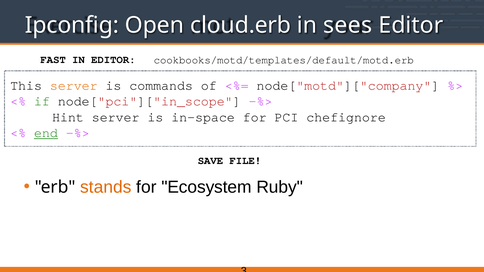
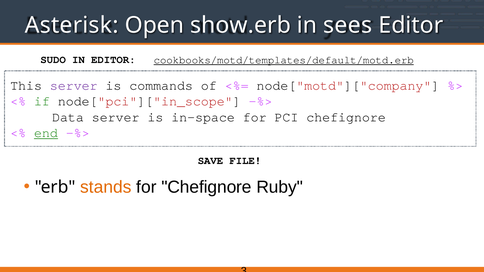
Ipconfig: Ipconfig -> Asterisk (72, 25)
cloud.erb: cloud.erb -> show.erb (240, 25)
FAST: FAST -> SUDO (53, 60)
cookbooks/motd/templates/default/motd.erb underline: none -> present (284, 60)
server colour: orange -> purple (74, 85)
Hint: Hint -> Data (68, 117)
for Ecosystem: Ecosystem -> Chefignore (207, 187)
